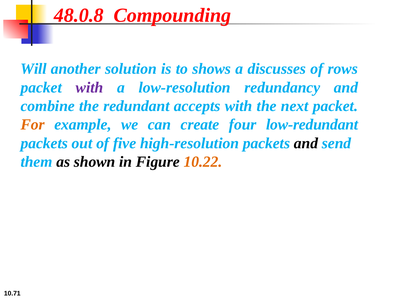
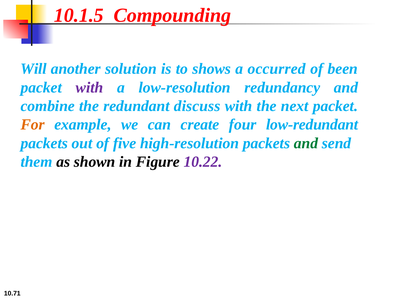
48.0.8: 48.0.8 -> 10.1.5 (79, 15)
discusses: discusses -> occurred (277, 69)
rows: rows -> been (343, 69)
accepts: accepts -> discuss (197, 106)
and colour: black -> green (306, 143)
10.22 colour: orange -> purple (203, 162)
